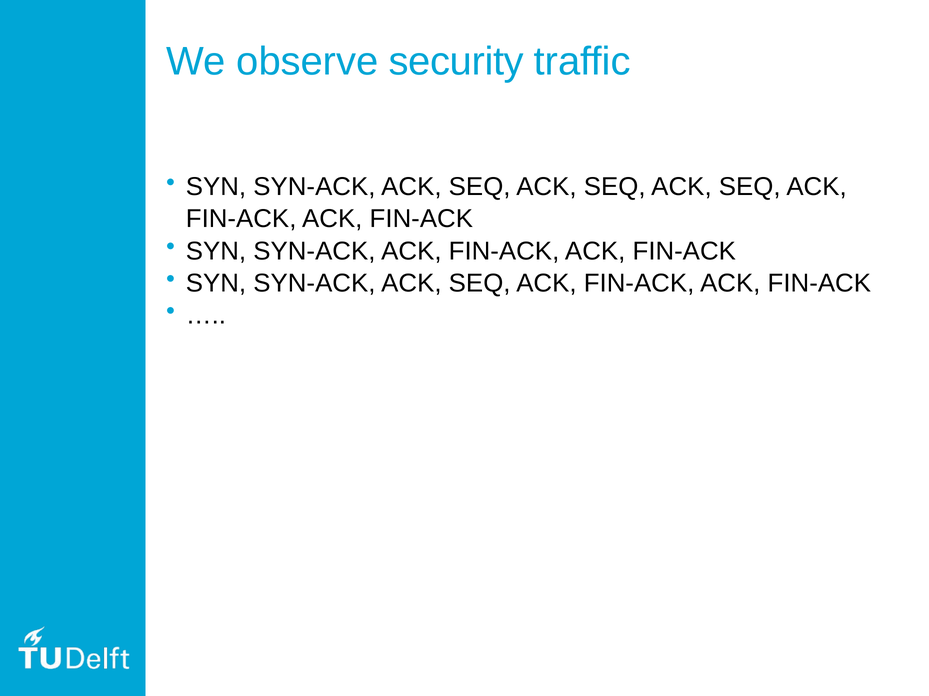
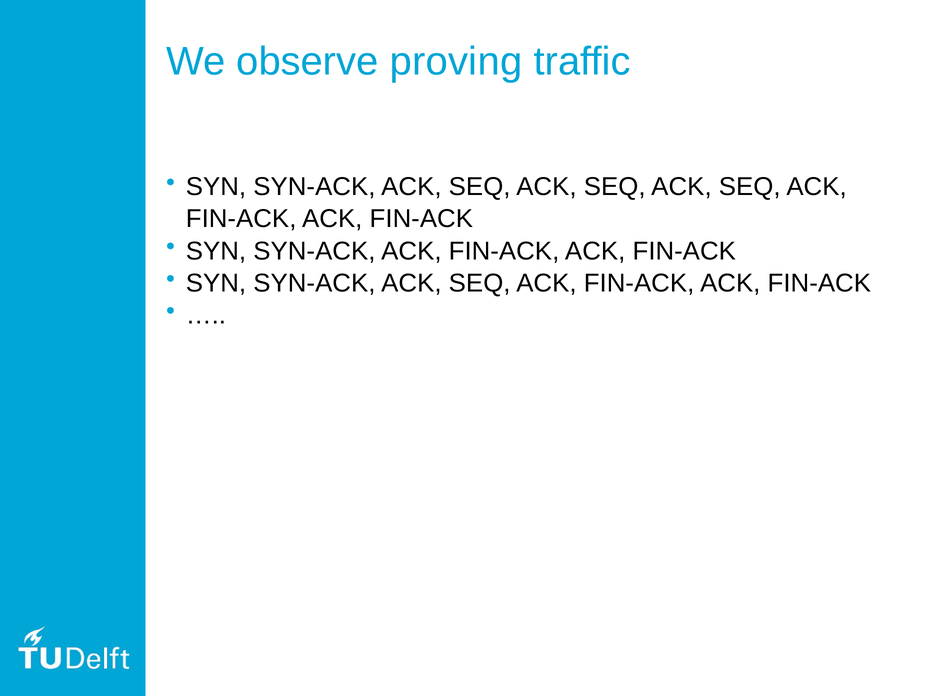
security: security -> proving (456, 61)
